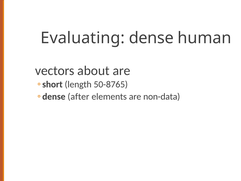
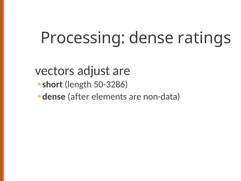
Evaluating: Evaluating -> Processing (83, 38)
human: human -> ratings (204, 38)
about: about -> adjust (94, 71)
50-8765: 50-8765 -> 50-3286 (111, 84)
